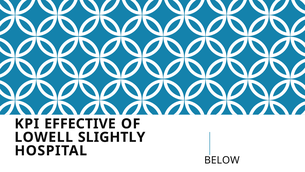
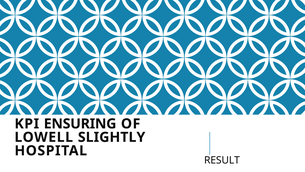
EFFECTIVE: EFFECTIVE -> ENSURING (80, 123)
BELOW: BELOW -> RESULT (222, 160)
